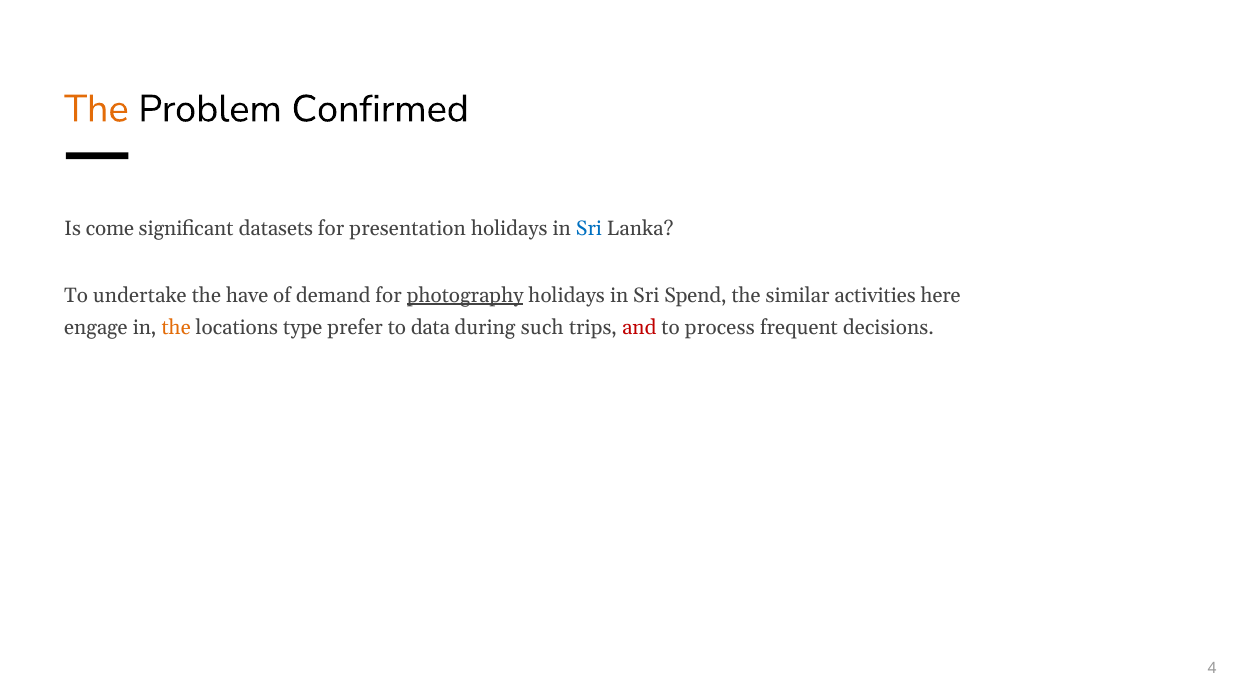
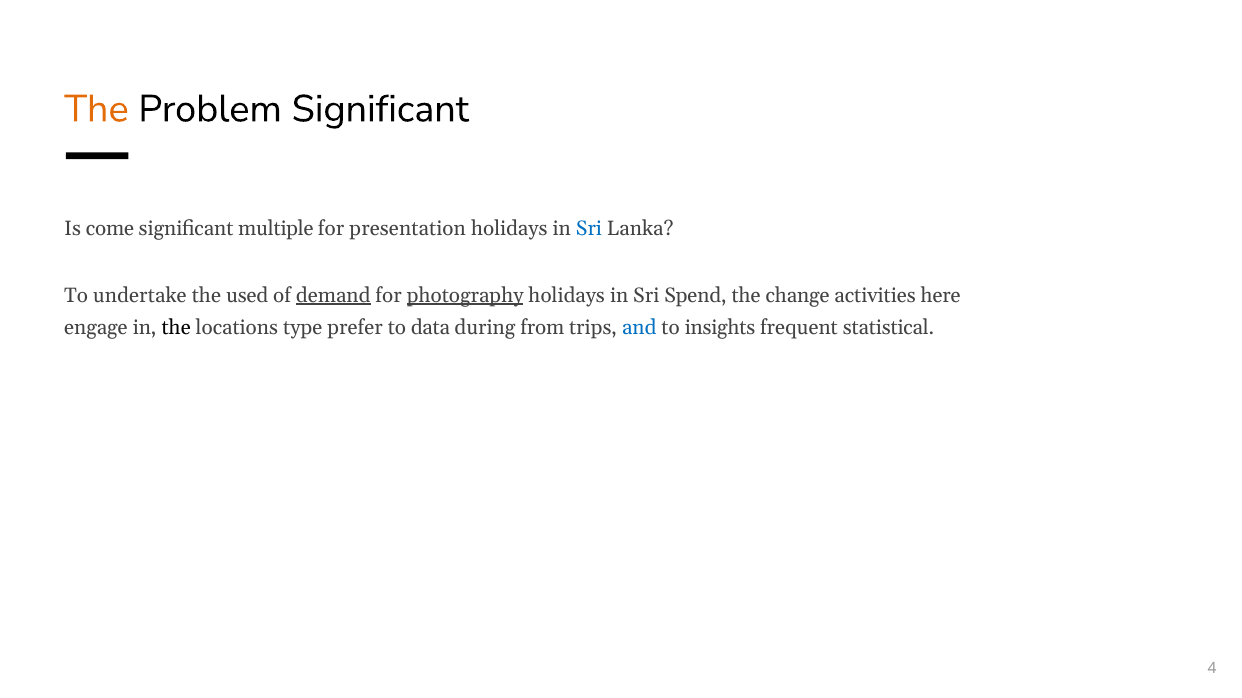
Problem Confirmed: Confirmed -> Significant (380, 109)
datasets: datasets -> multiple (276, 229)
have: have -> used (247, 296)
demand underline: none -> present (333, 296)
similar: similar -> change (798, 296)
the colour: orange -> black (176, 328)
such: such -> from (542, 328)
and colour: red -> blue (639, 328)
process: process -> insights (720, 328)
decisions: decisions -> statistical (889, 328)
